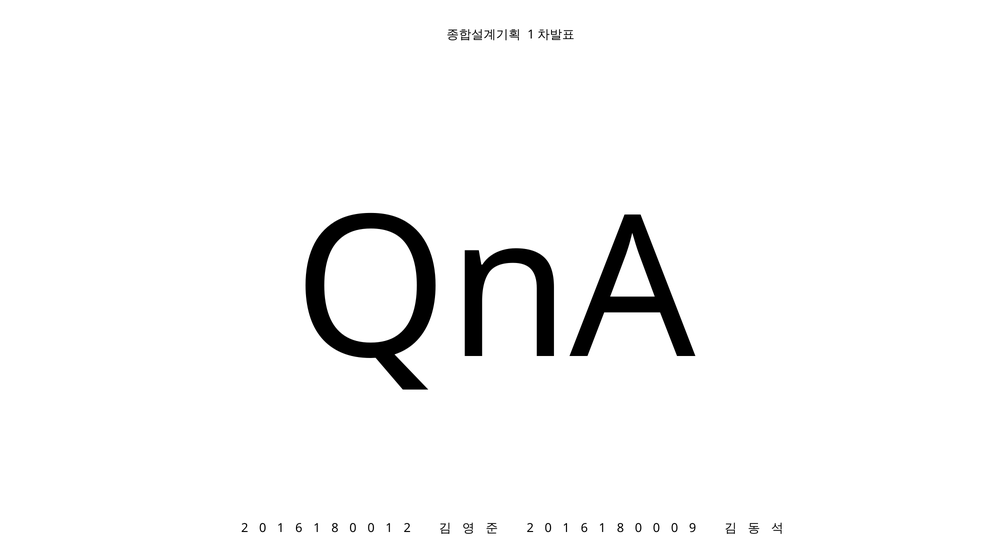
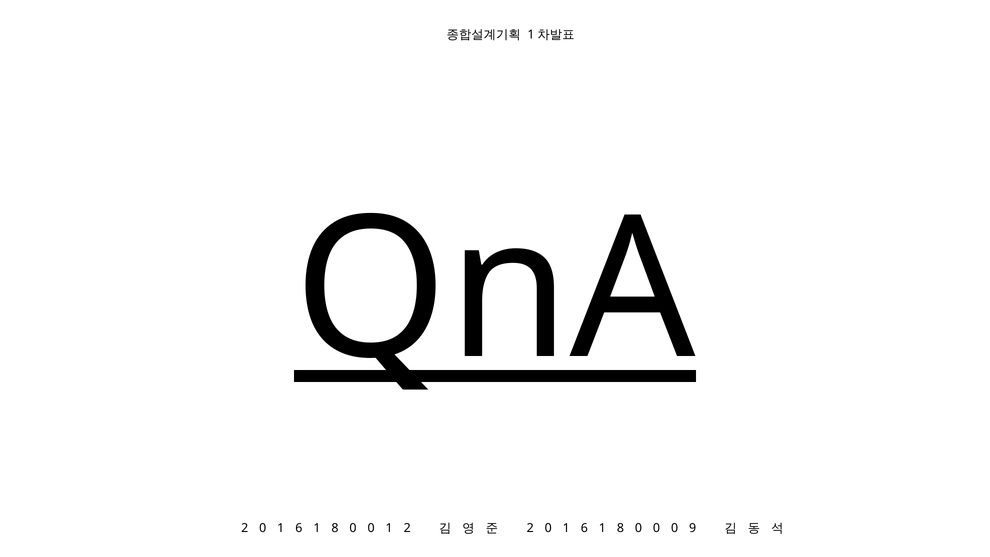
QnA underline: none -> present (495, 291)
